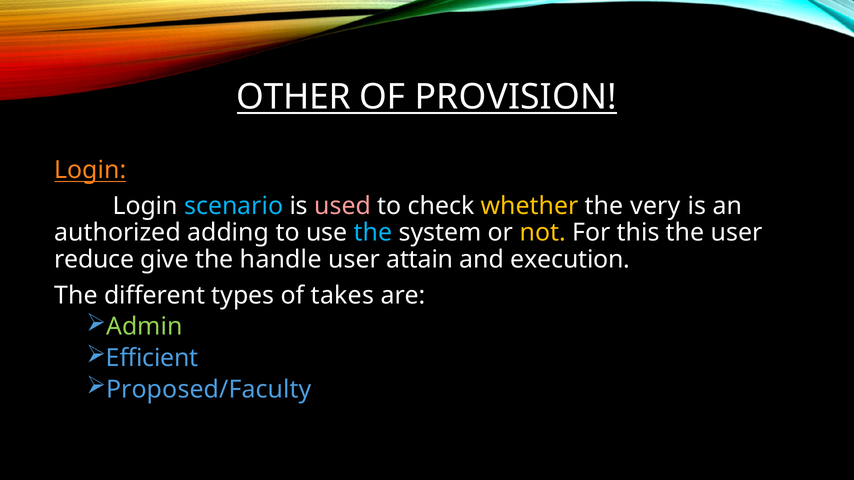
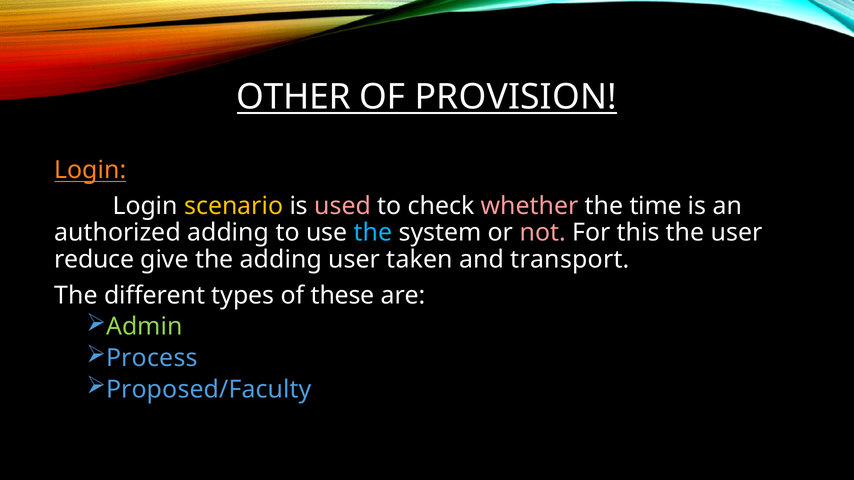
scenario colour: light blue -> yellow (234, 206)
whether colour: yellow -> pink (530, 206)
very: very -> time (656, 206)
not colour: yellow -> pink (543, 233)
the handle: handle -> adding (281, 260)
attain: attain -> taken (420, 260)
execution: execution -> transport (570, 260)
takes: takes -> these (343, 296)
Efficient: Efficient -> Process (152, 358)
